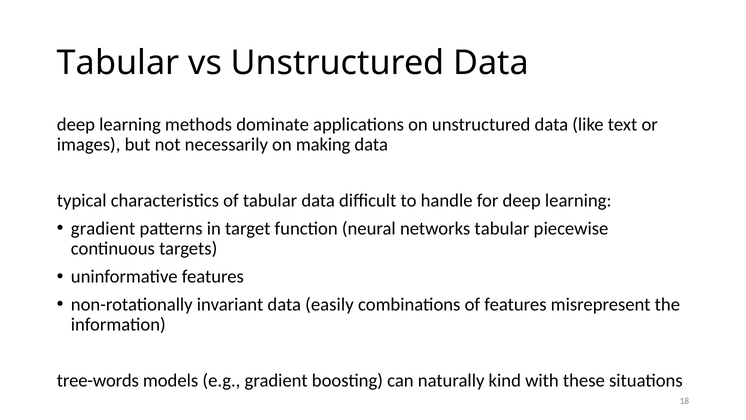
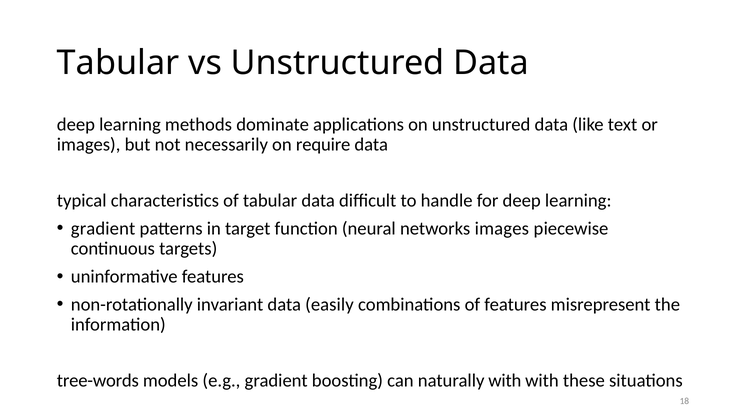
making: making -> require (323, 145)
networks tabular: tabular -> images (502, 228)
naturally kind: kind -> with (505, 380)
